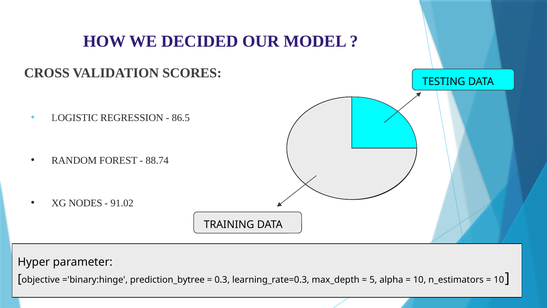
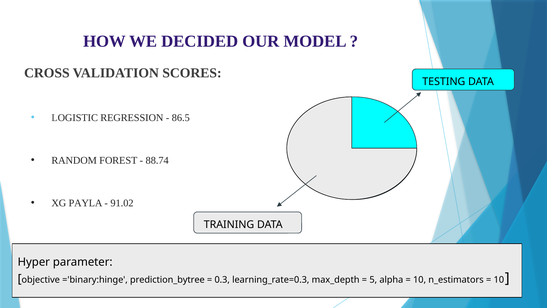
NODES: NODES -> PAYLA (85, 203)
